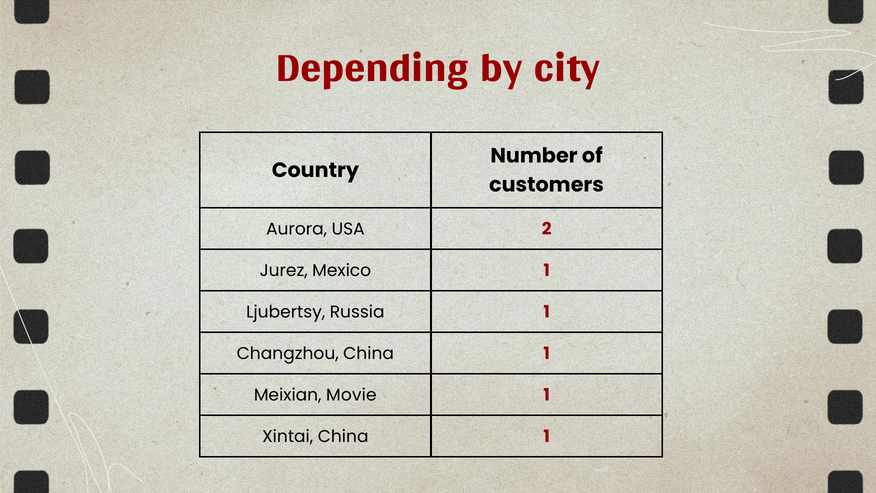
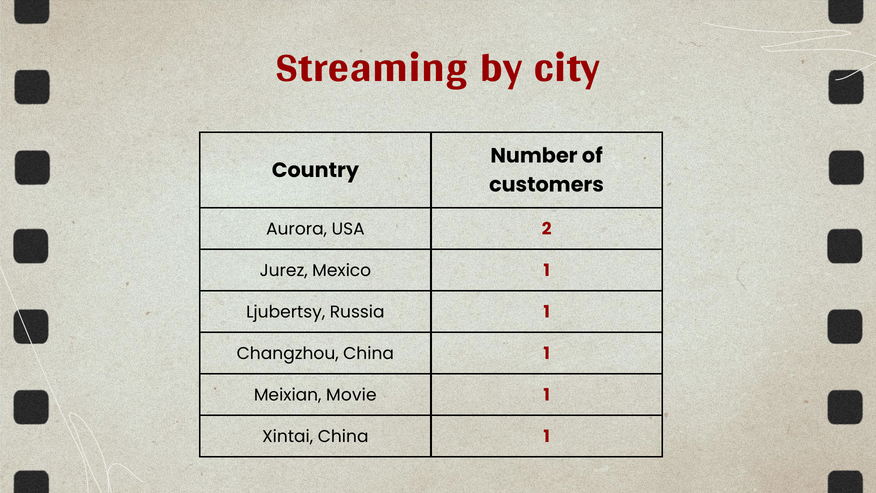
Depending: Depending -> Streaming (372, 61)
